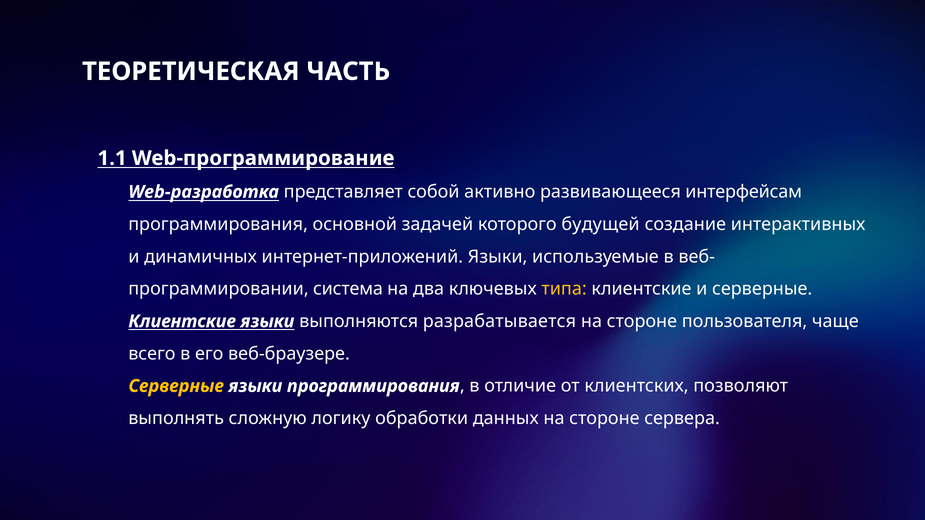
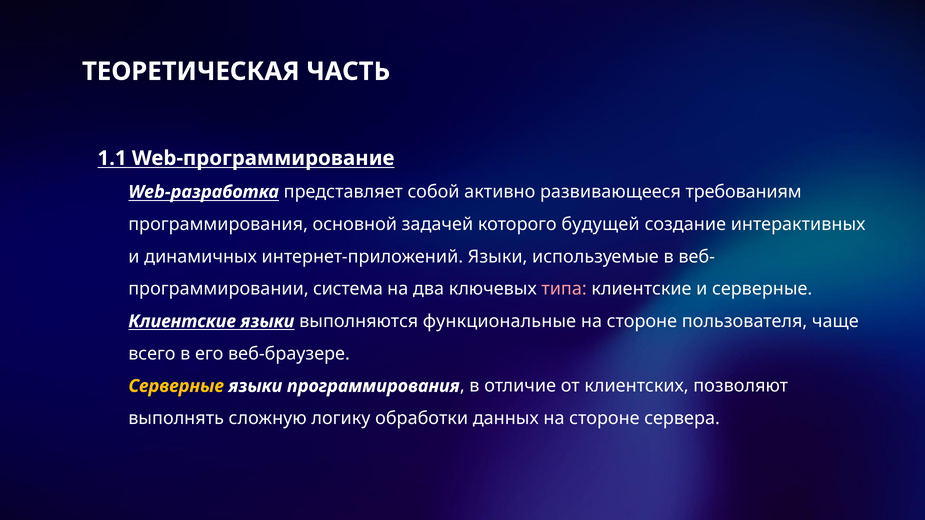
интерфейсам: интерфейсам -> требованиям (744, 192)
типа colour: yellow -> pink (564, 289)
разрабатывается: разрабатывается -> функциональные (499, 322)
